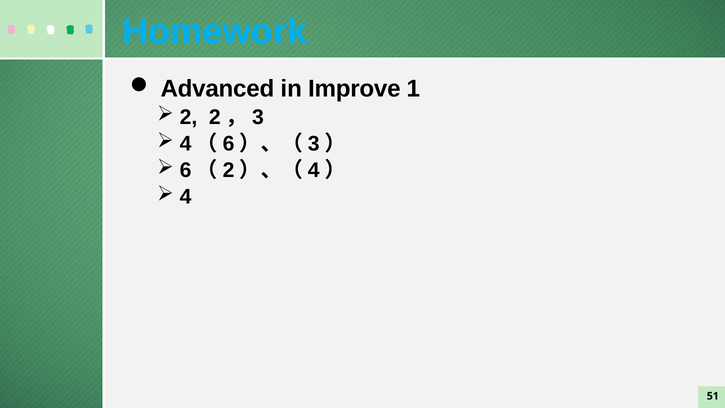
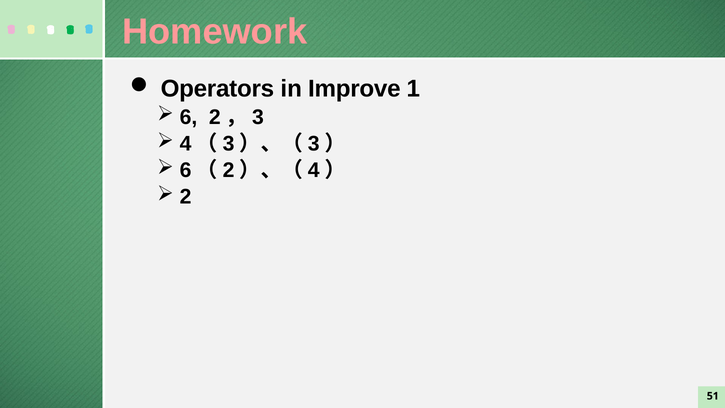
Homework colour: light blue -> pink (215, 32)
Advanced: Advanced -> Operators (217, 89)
2: 2 -> 6 (188, 117)
6: 6 -> 3 (229, 144)
4: 4 -> 2 (186, 197)
